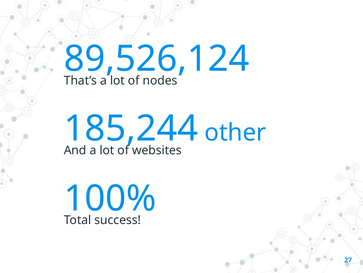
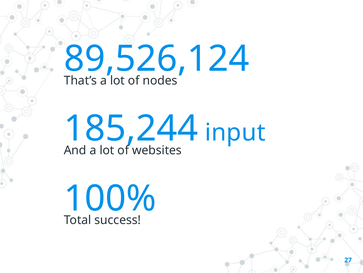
other: other -> input (235, 132)
